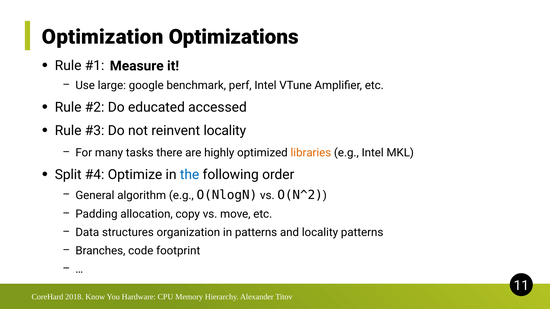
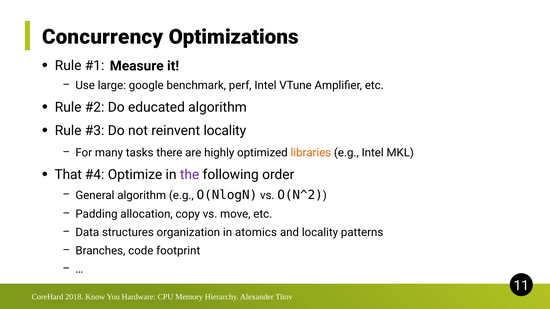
Optimization: Optimization -> Concurrency (103, 37)
educated accessed: accessed -> algorithm (218, 108)
Split: Split -> That (68, 175)
the colour: blue -> purple (190, 175)
in patterns: patterns -> atomics (256, 233)
